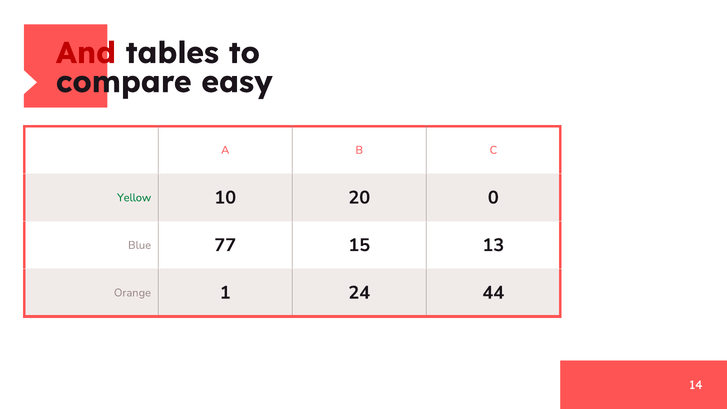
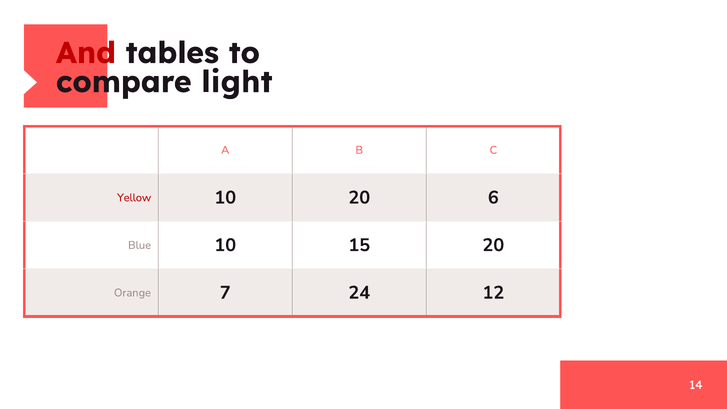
easy: easy -> light (237, 82)
Yellow colour: green -> red (134, 198)
0: 0 -> 6 (493, 198)
Blue 77: 77 -> 10 (225, 245)
15 13: 13 -> 20 (493, 245)
1: 1 -> 7 (225, 293)
44: 44 -> 12 (493, 293)
